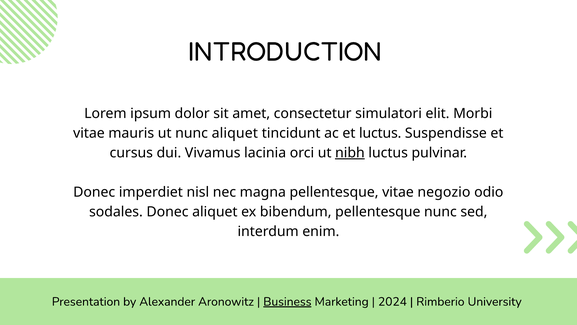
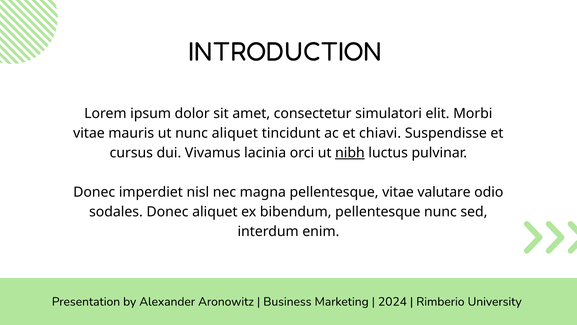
et luctus: luctus -> chiavi (380, 133)
negozio: negozio -> valutare (444, 192)
Business underline: present -> none (287, 301)
